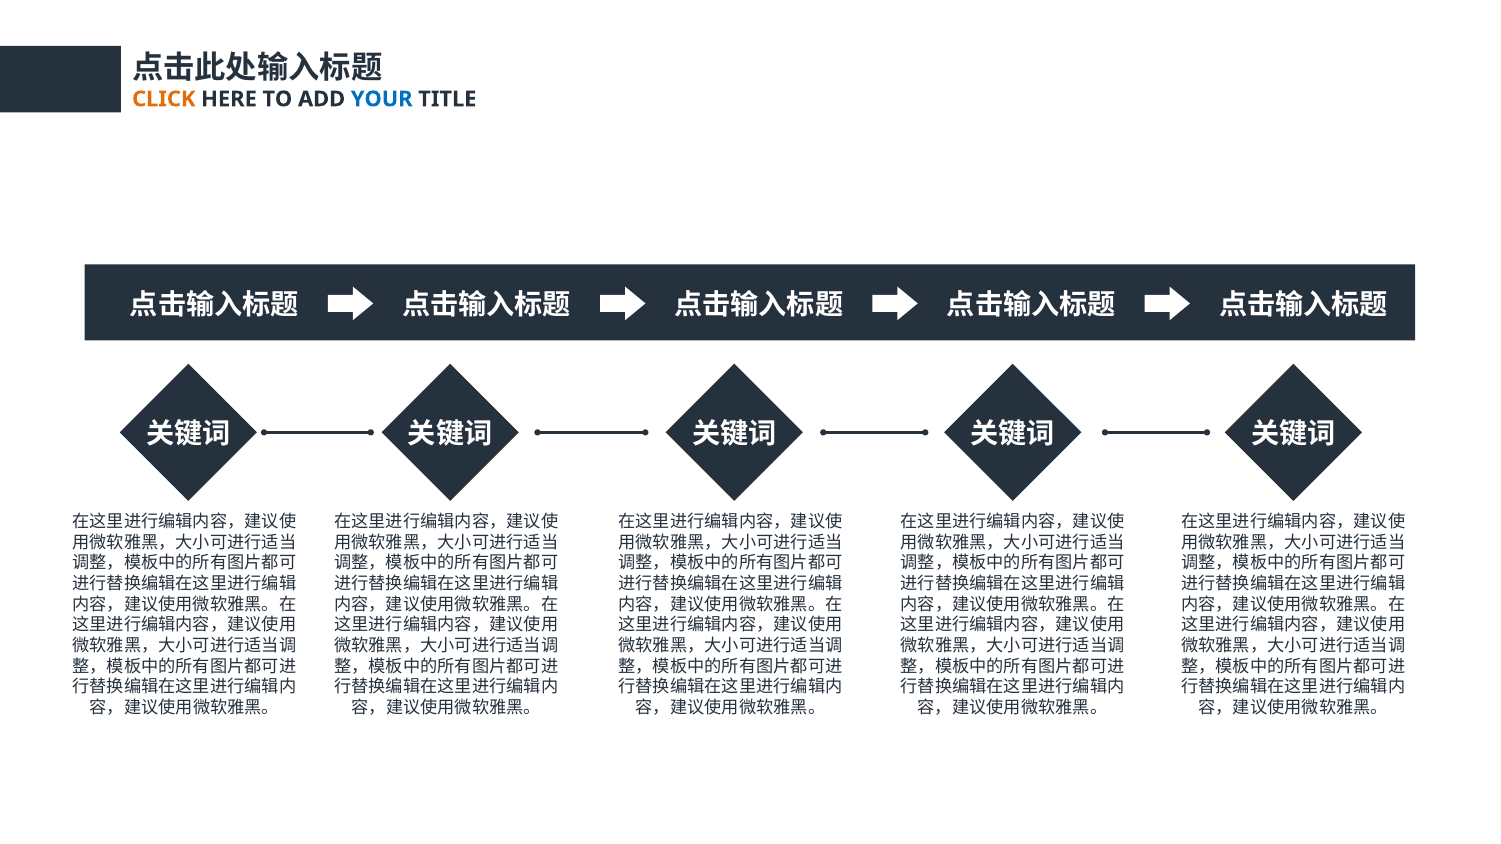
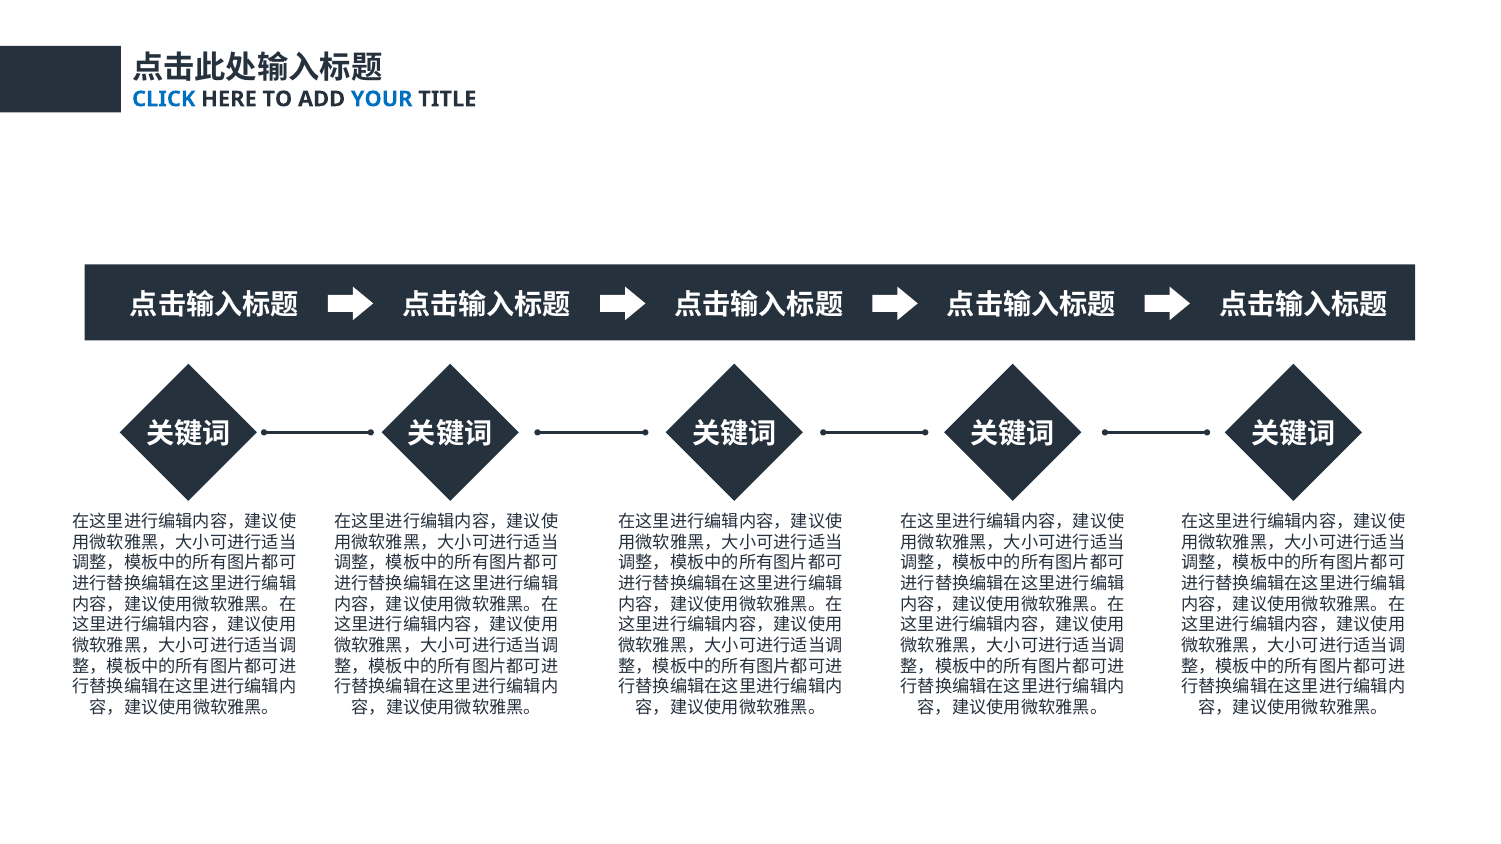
CLICK colour: orange -> blue (164, 99)
